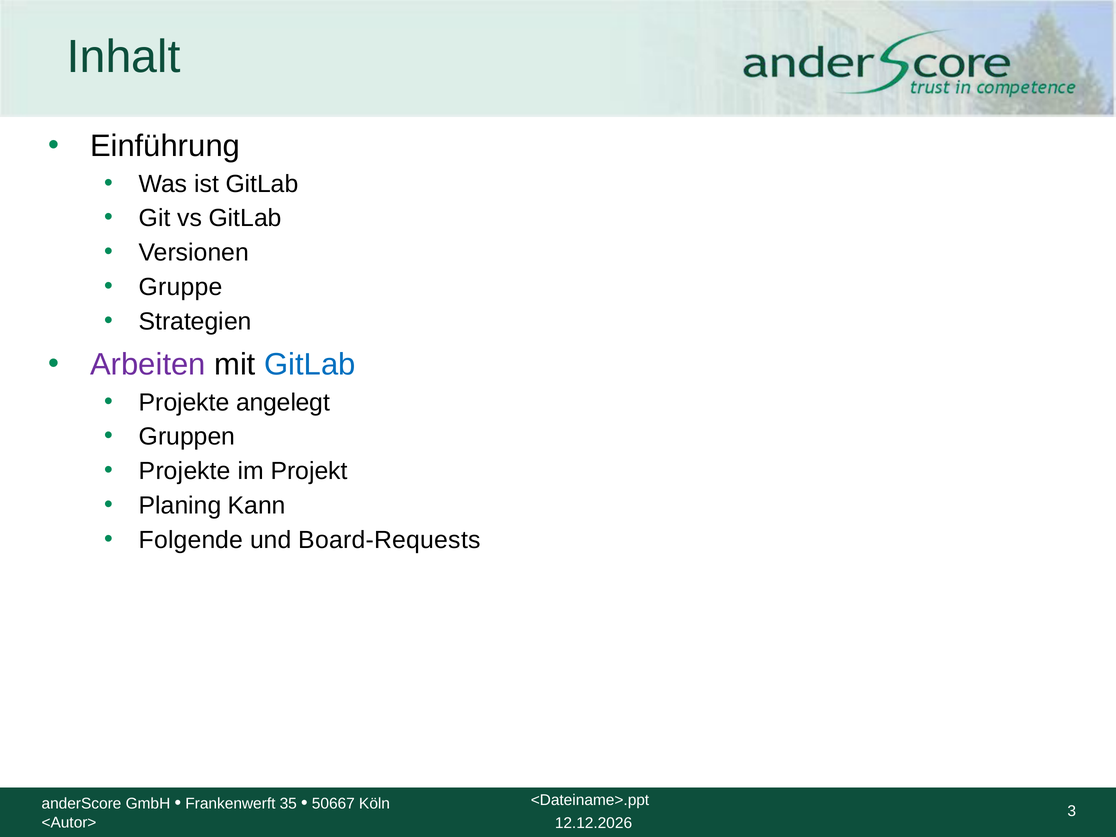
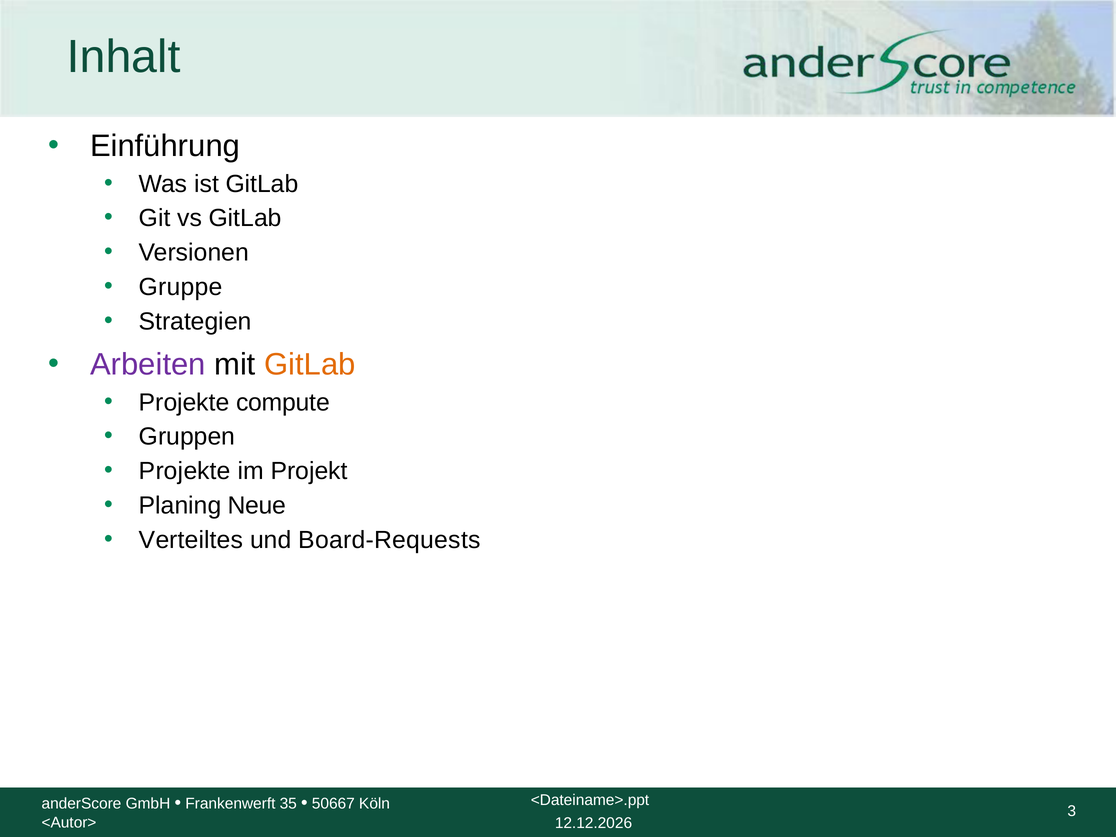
GitLab colour: blue -> orange (310, 365)
angelegt: angelegt -> compute (283, 402)
Kann: Kann -> Neue (257, 506)
Folgende: Folgende -> Verteiltes (191, 540)
